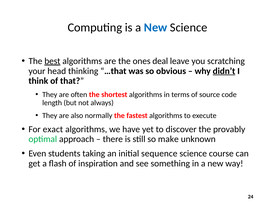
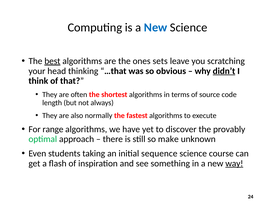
deal: deal -> sets (160, 61)
exact: exact -> range (53, 129)
way underline: none -> present (234, 164)
